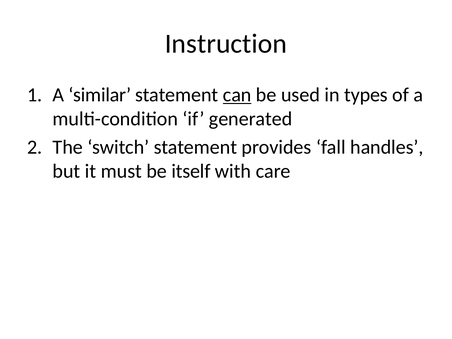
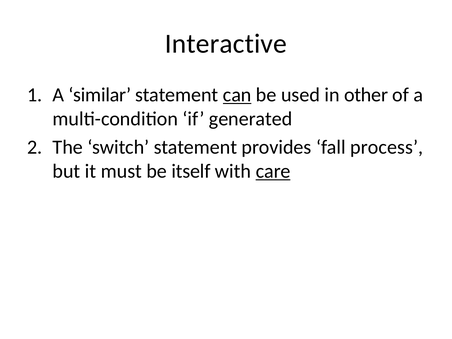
Instruction: Instruction -> Interactive (226, 44)
types: types -> other (366, 95)
handles: handles -> process (387, 147)
care underline: none -> present (273, 171)
